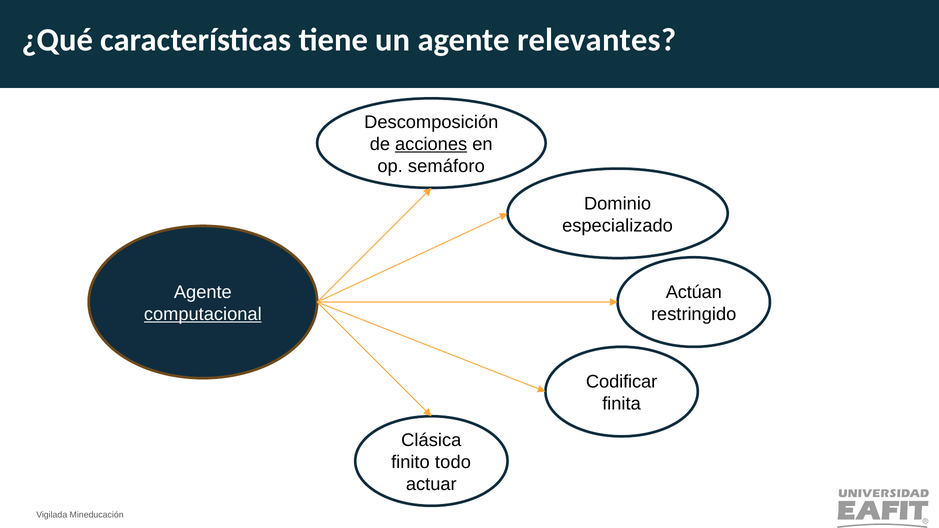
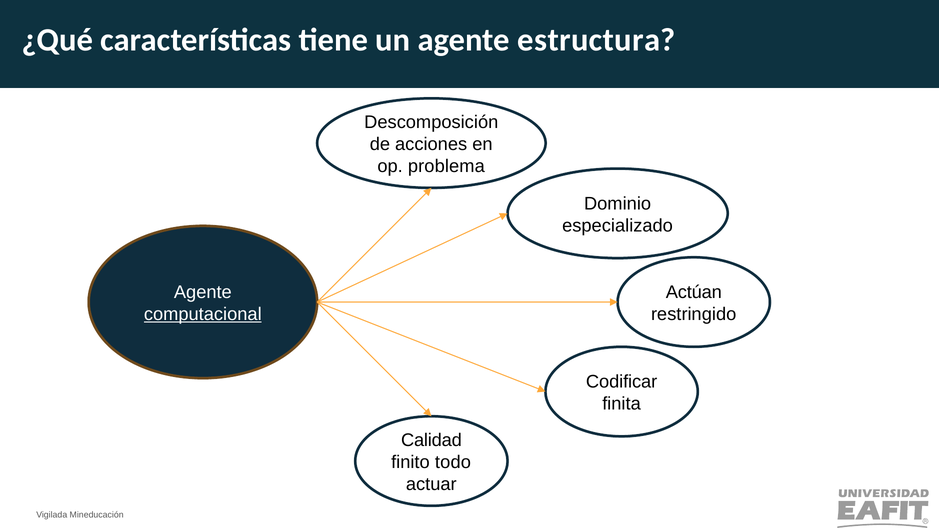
relevantes: relevantes -> estructura (597, 40)
acciones underline: present -> none (431, 144)
semáforo: semáforo -> problema (446, 166)
Clásica: Clásica -> Calidad (431, 441)
